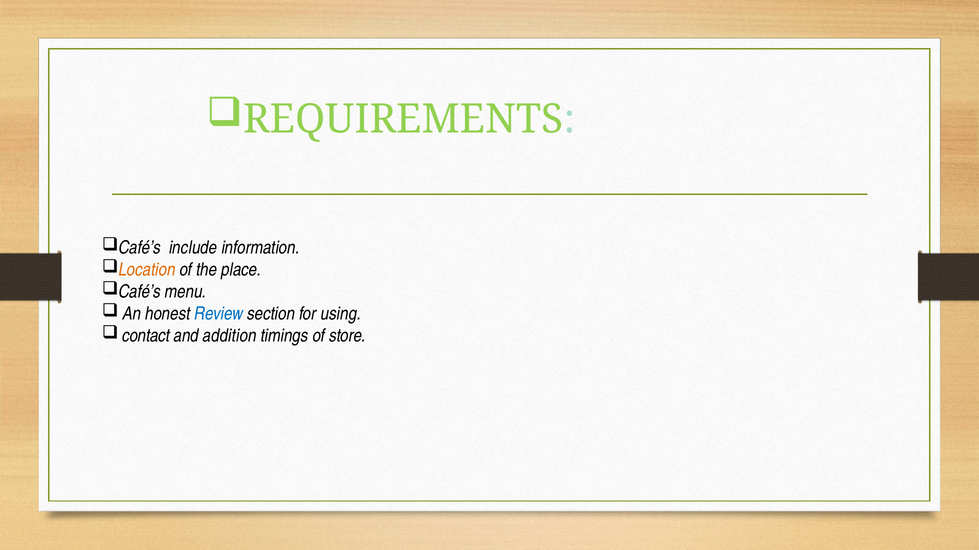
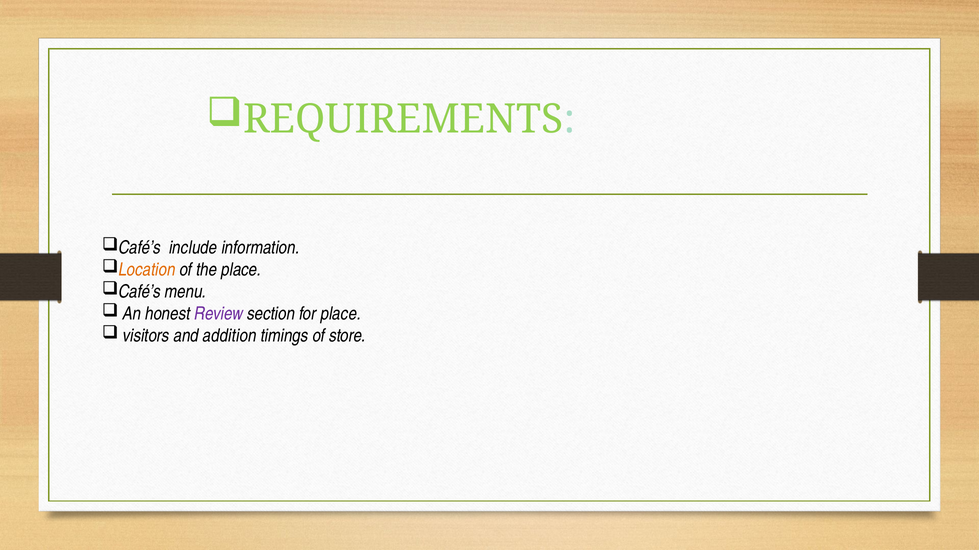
Review colour: blue -> purple (219, 314)
for using: using -> place (341, 314)
contact: contact -> visitors (146, 336)
